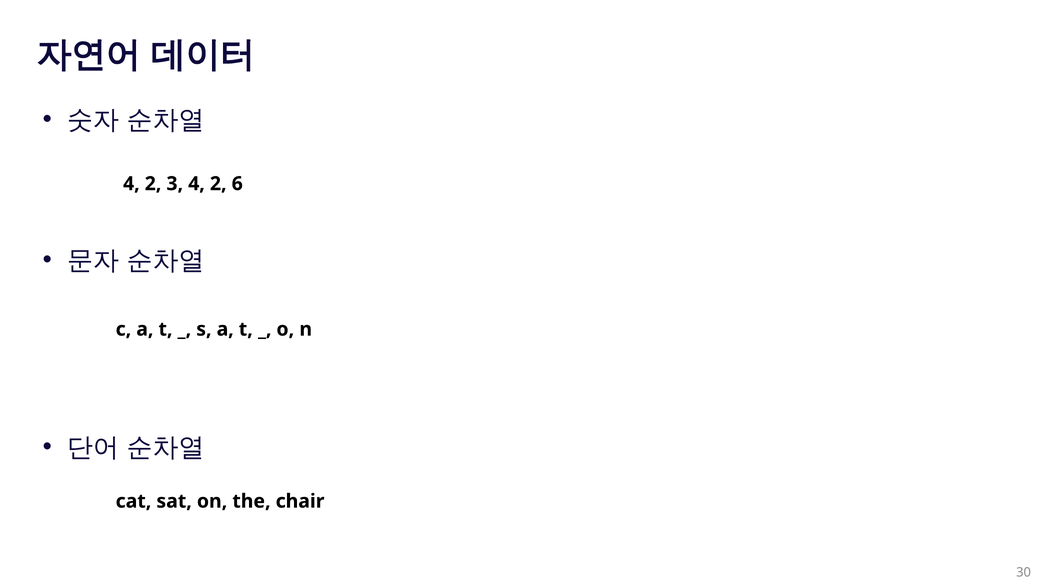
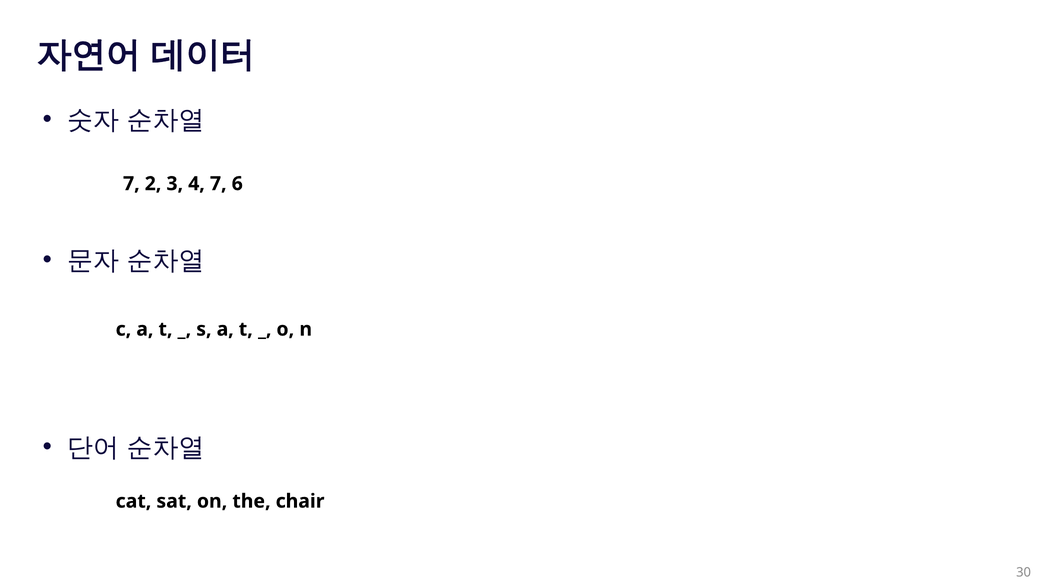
4: 4 -> 7 (131, 184)
3 4 2: 2 -> 7 (218, 184)
